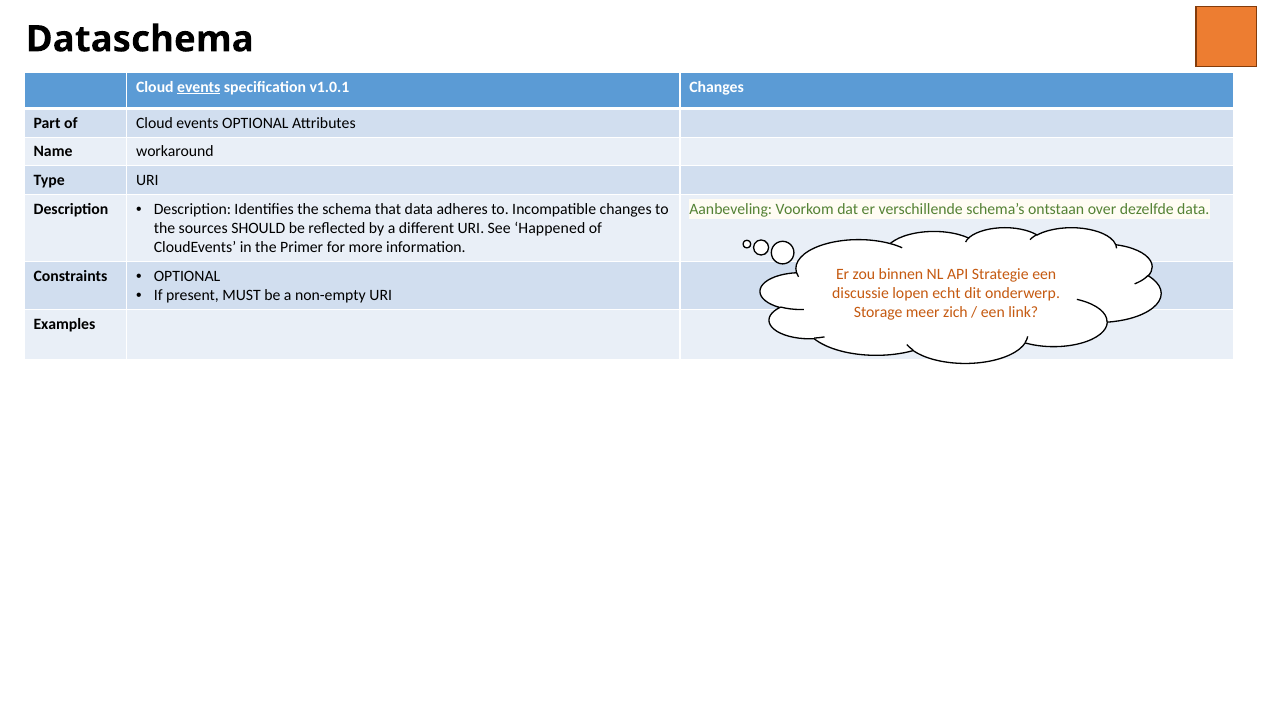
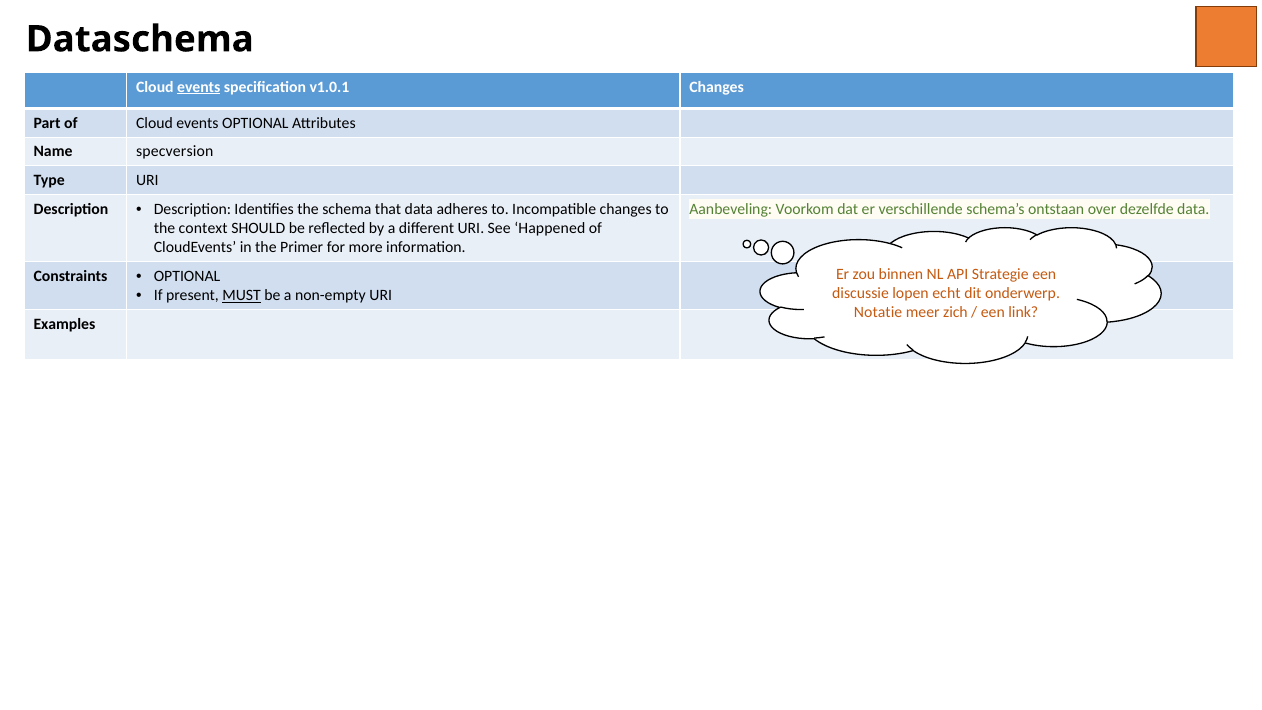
workaround: workaround -> specversion (175, 152)
sources: sources -> context (203, 228)
MUST underline: none -> present (242, 295)
Storage: Storage -> Notatie (878, 312)
